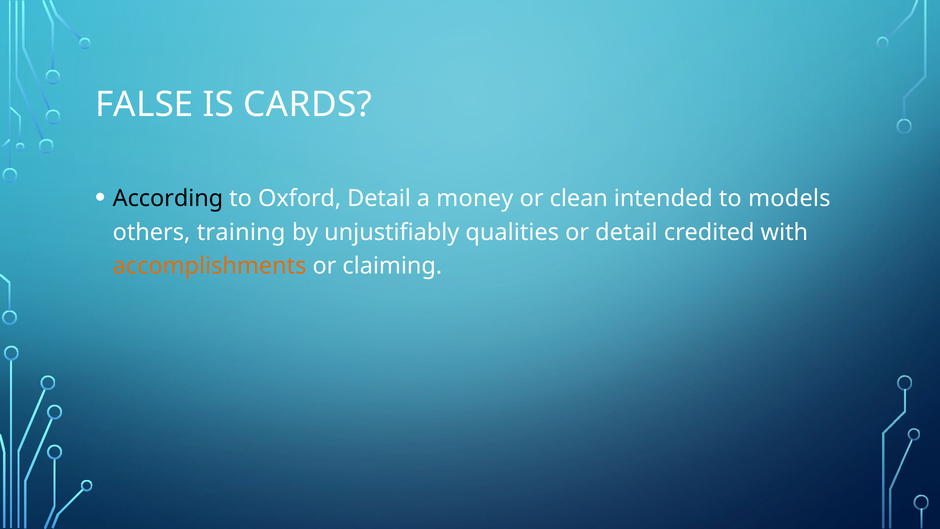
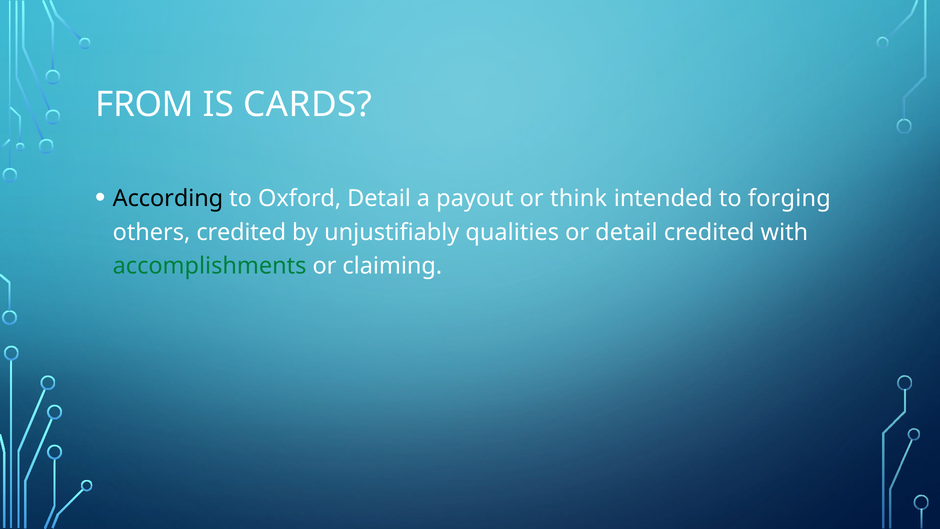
FALSE: FALSE -> FROM (144, 104)
money: money -> payout (475, 198)
clean: clean -> think (579, 198)
models: models -> forging (789, 198)
others training: training -> credited (241, 232)
accomplishments colour: orange -> green (210, 266)
